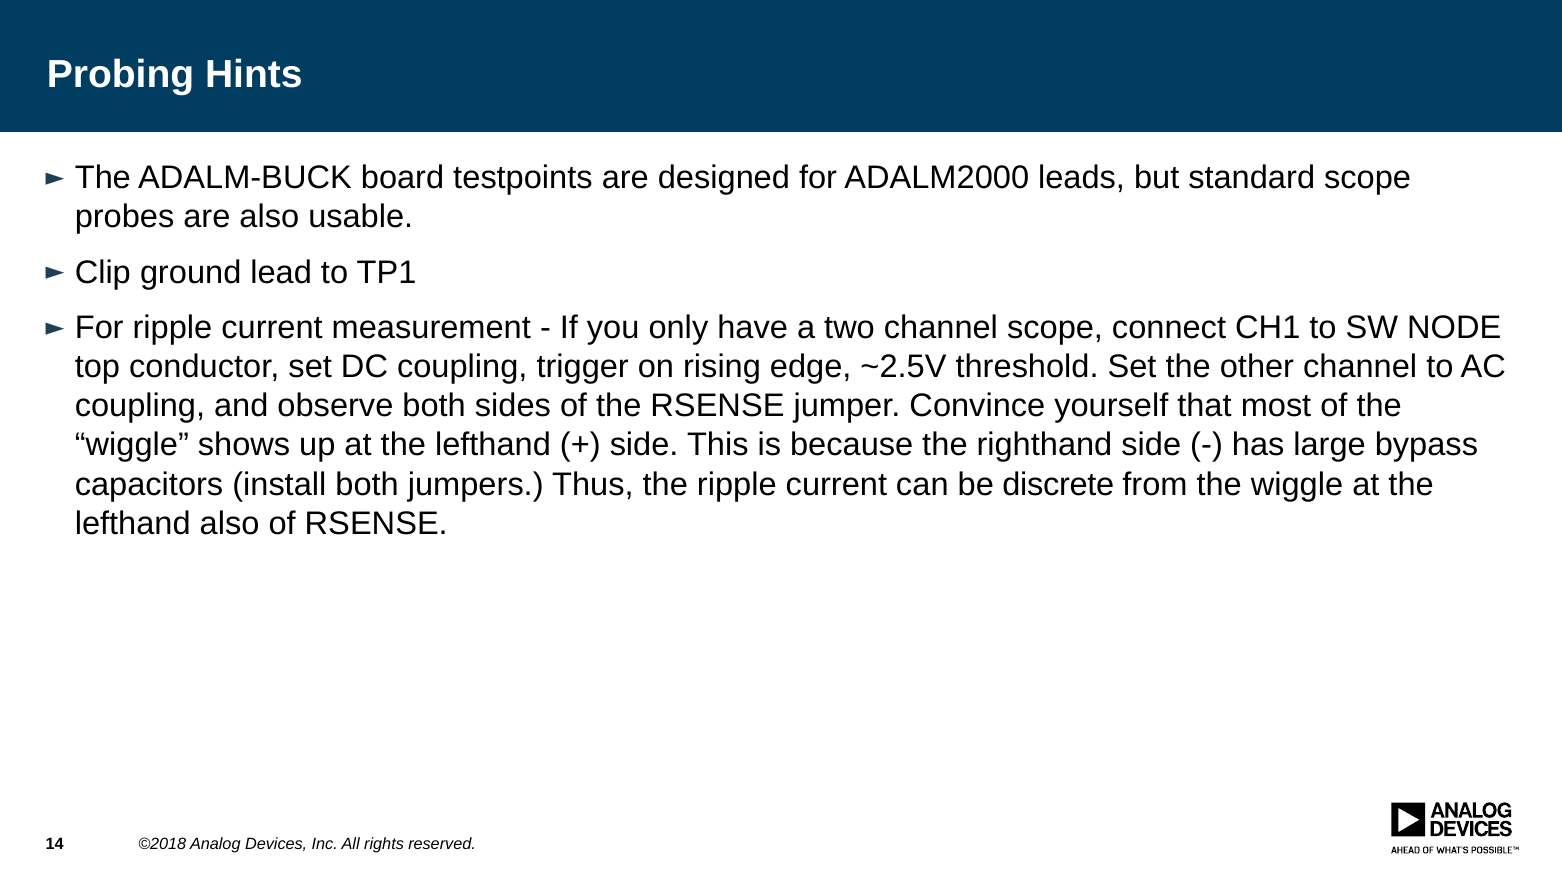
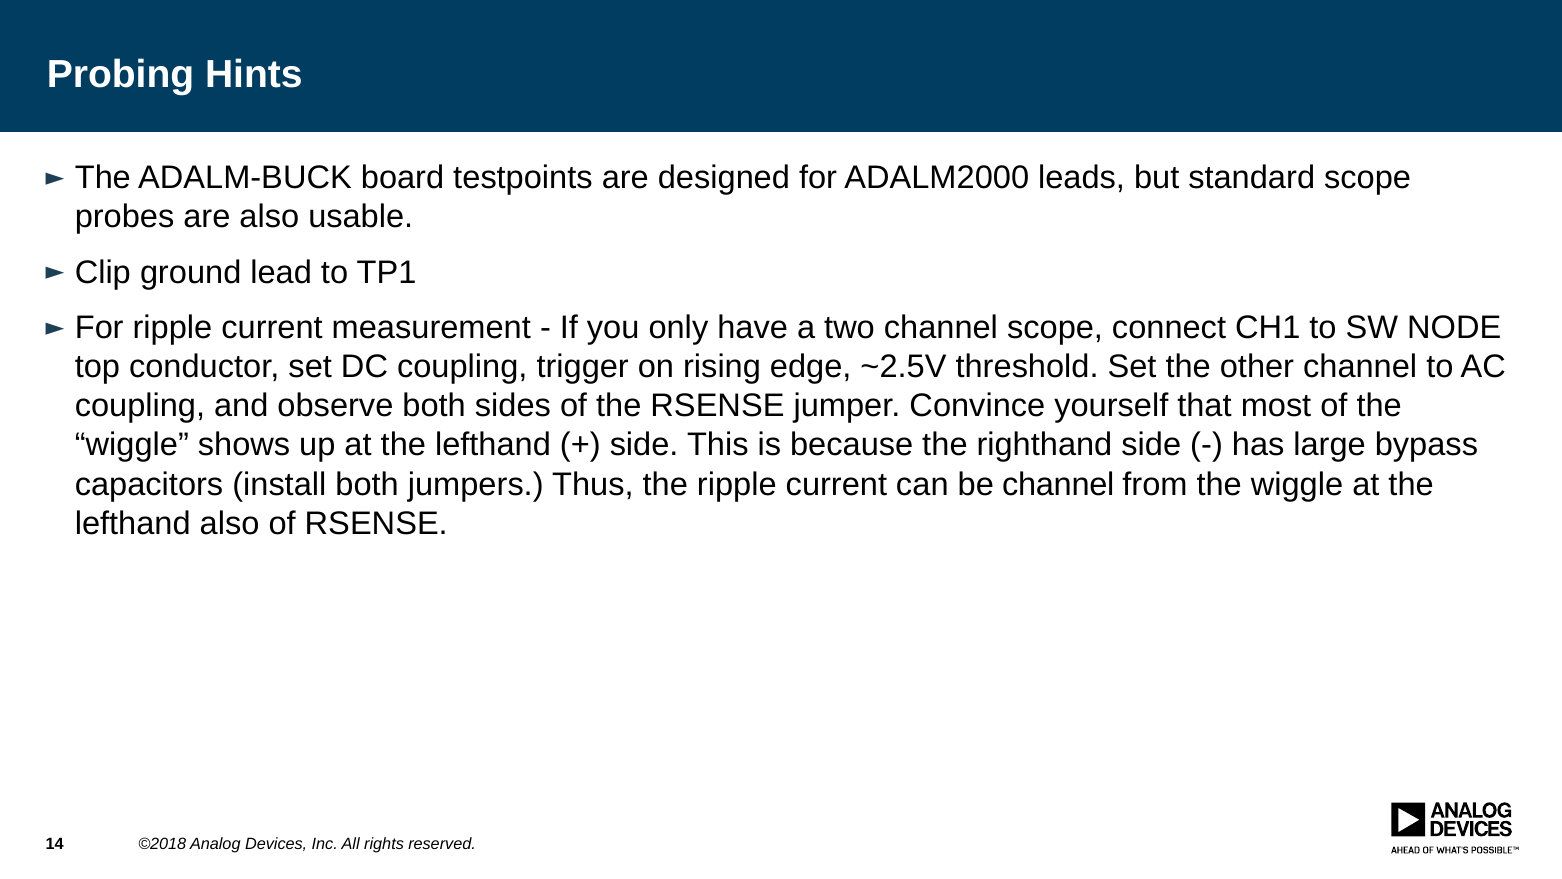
be discrete: discrete -> channel (1058, 484)
